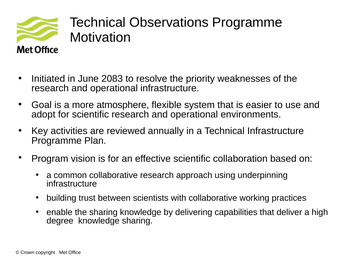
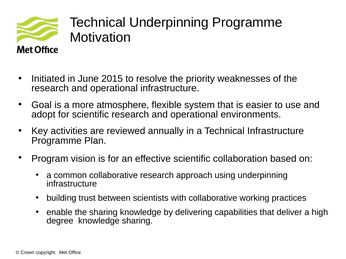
Technical Observations: Observations -> Underpinning (169, 22)
2083: 2083 -> 2015 (112, 79)
